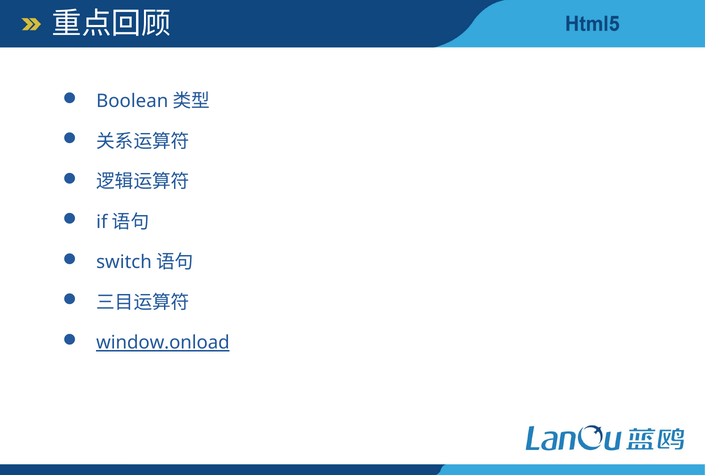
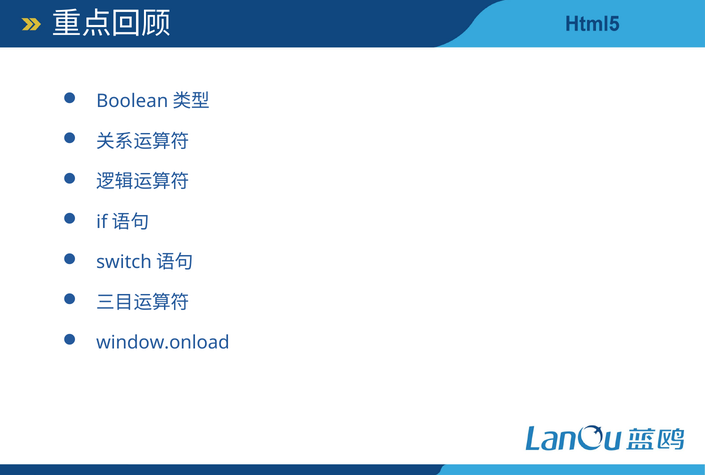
window.onload underline: present -> none (163, 343)
